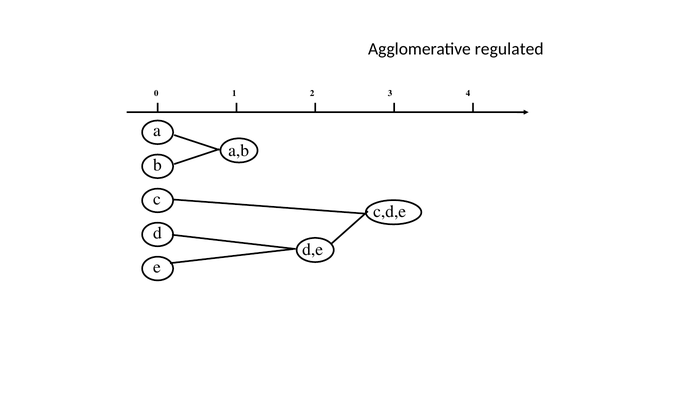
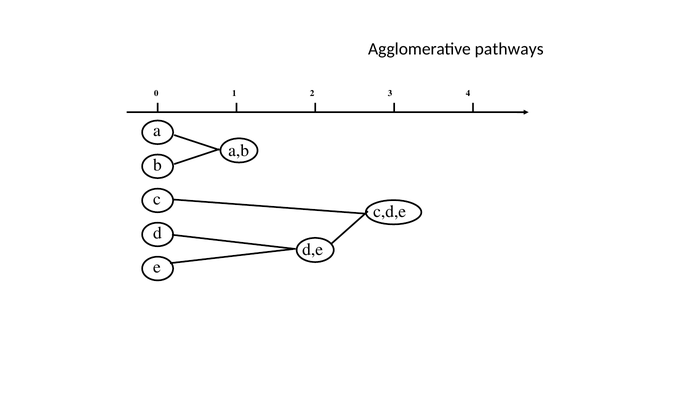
regulated: regulated -> pathways (509, 49)
